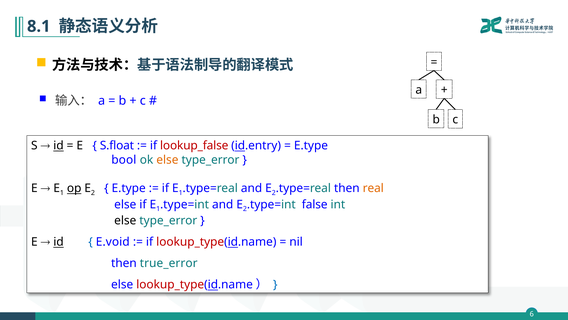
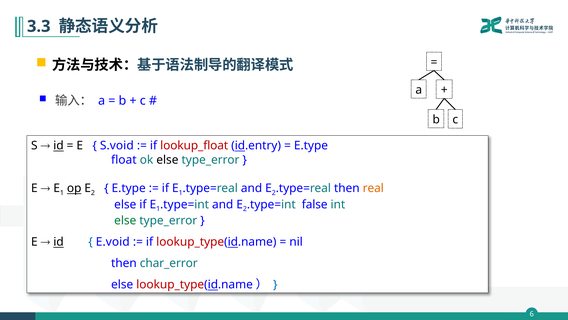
8.1: 8.1 -> 3.3 (39, 26)
S.float: S.float -> S.void (117, 145)
lookup_false: lookup_false -> lookup_float (194, 145)
bool: bool -> float (124, 160)
else colour: orange -> black (167, 160)
else colour: black -> green (125, 220)
true_error: true_error -> char_error (169, 263)
